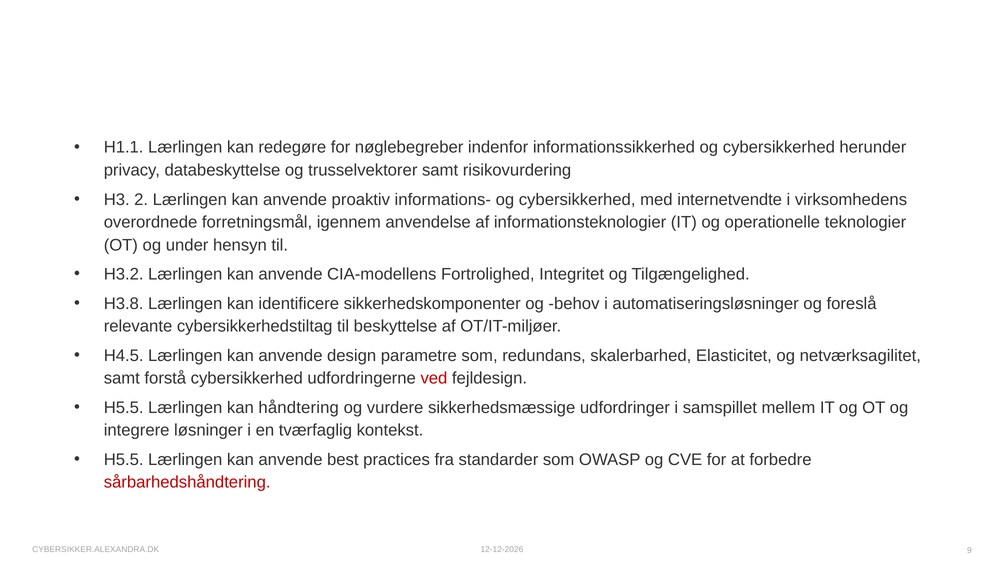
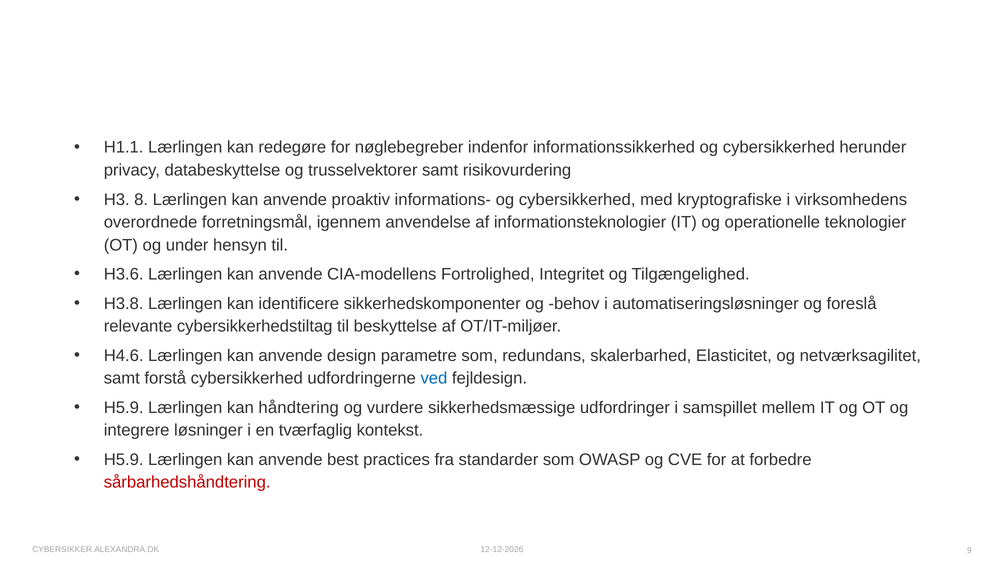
2: 2 -> 8 (141, 199)
internetvendte: internetvendte -> kryptografiske (730, 199)
H3.2: H3.2 -> H3.6 (124, 274)
H4.5: H4.5 -> H4.6 (124, 355)
ved colour: red -> blue (434, 378)
H5.5: H5.5 -> H5.9 (124, 407)
H5.5: H5.5 -> H5.9 (124, 459)
